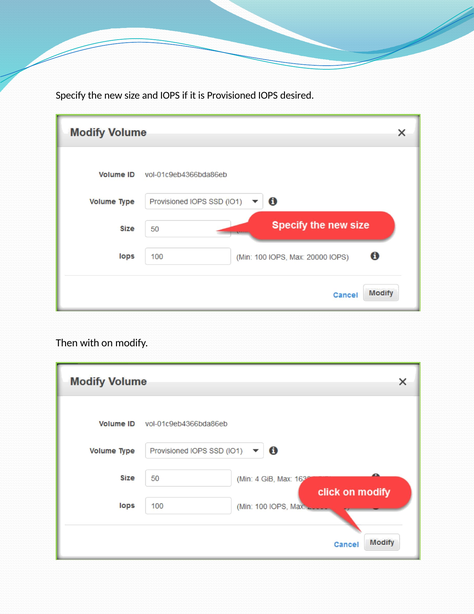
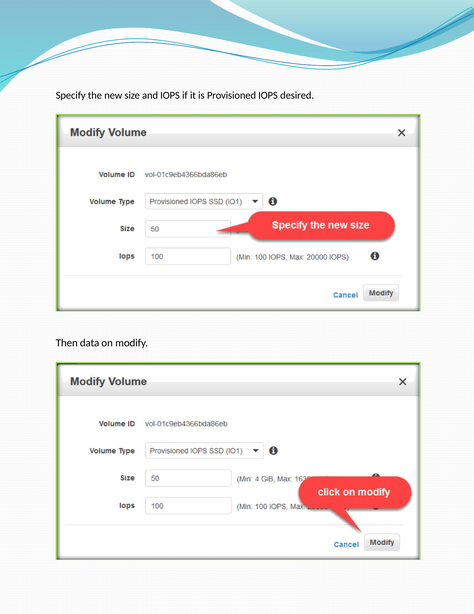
with: with -> data (90, 343)
